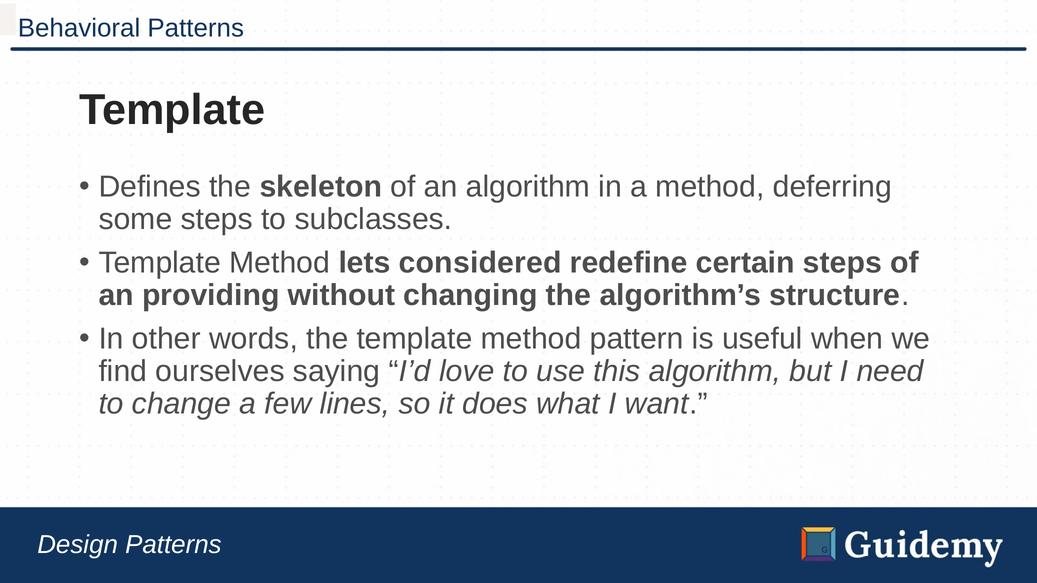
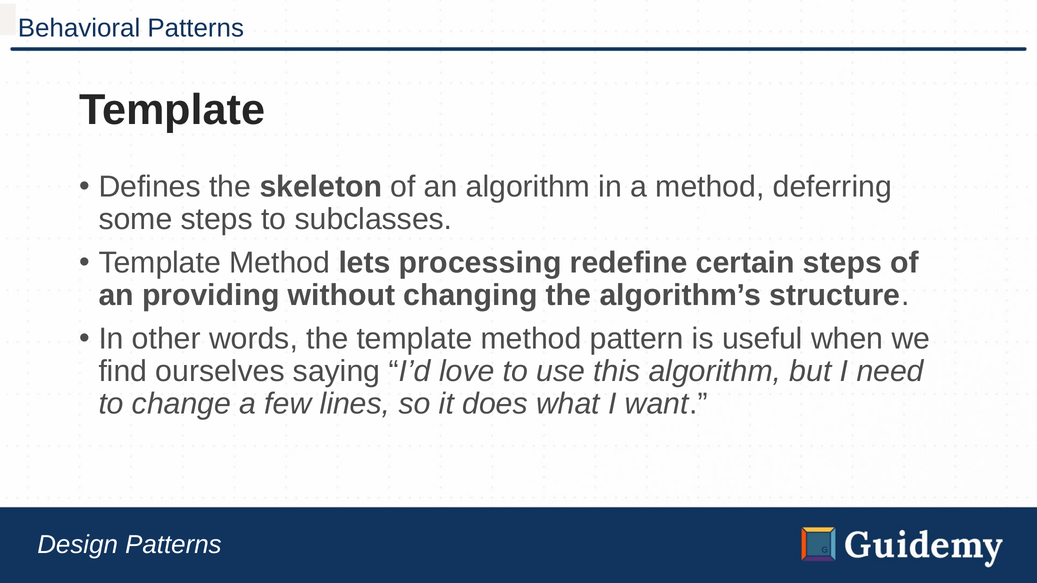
considered: considered -> processing (480, 263)
